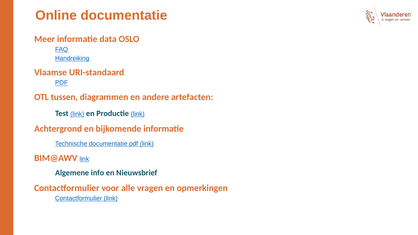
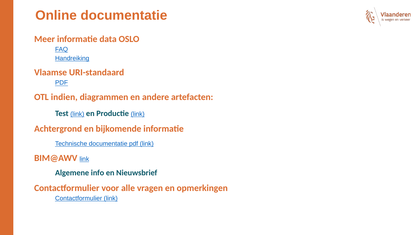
tussen: tussen -> indien (64, 97)
